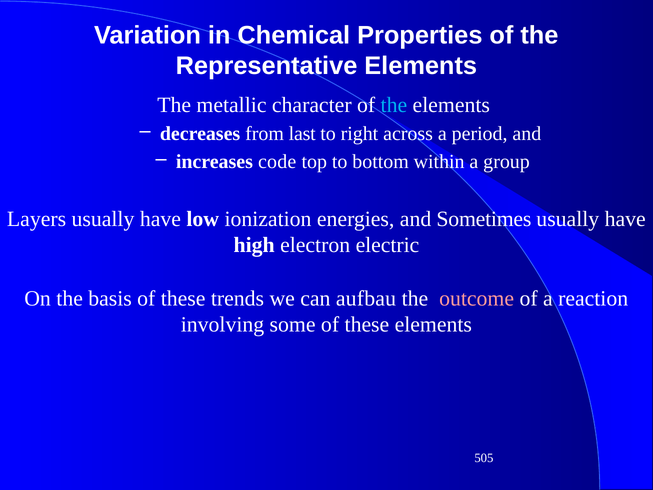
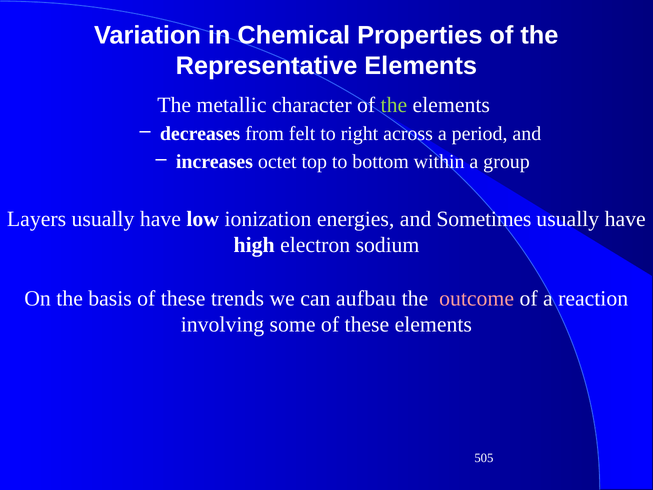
the colour: light blue -> light green (394, 105)
last: last -> felt (302, 134)
code: code -> octet (277, 162)
electric: electric -> sodium (387, 245)
